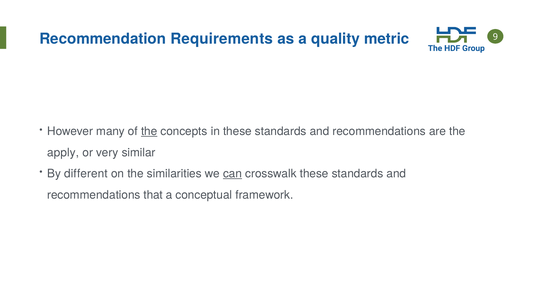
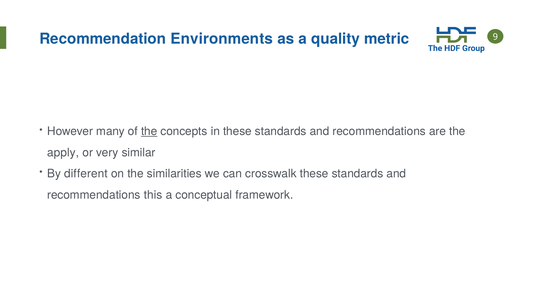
Requirements: Requirements -> Environments (222, 39)
can underline: present -> none (233, 174)
that: that -> this (153, 195)
